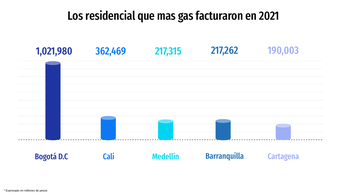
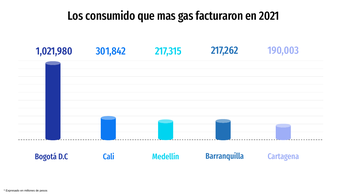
residencial: residencial -> consumido (110, 16)
362,469: 362,469 -> 301,842 (111, 51)
